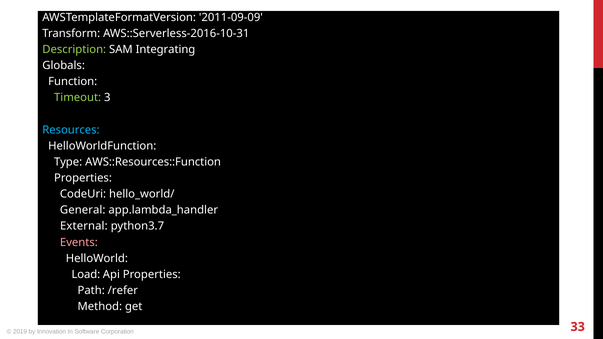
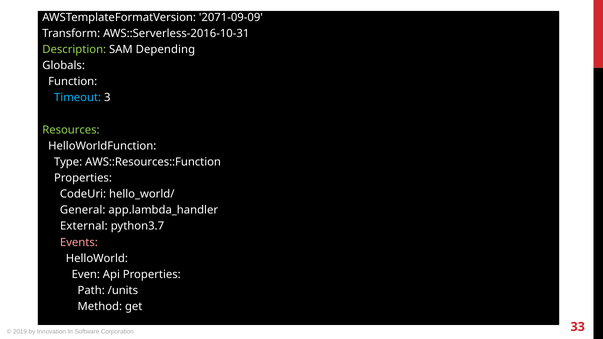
2011-09-09: 2011-09-09 -> 2071-09-09 (231, 17)
Integrating: Integrating -> Depending (165, 49)
Timeout colour: light green -> light blue (78, 98)
Resources colour: light blue -> light green (71, 130)
Load: Load -> Even (86, 275)
/refer: /refer -> /units (123, 291)
